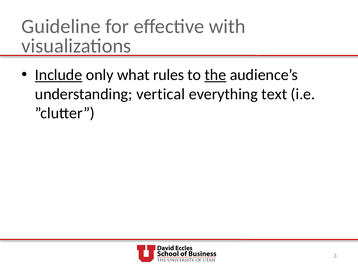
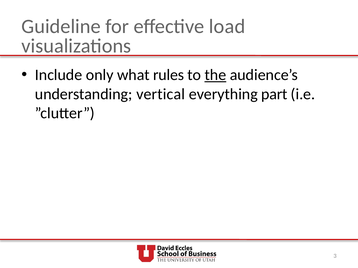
with: with -> load (227, 26)
Include underline: present -> none (59, 75)
text: text -> part (274, 94)
